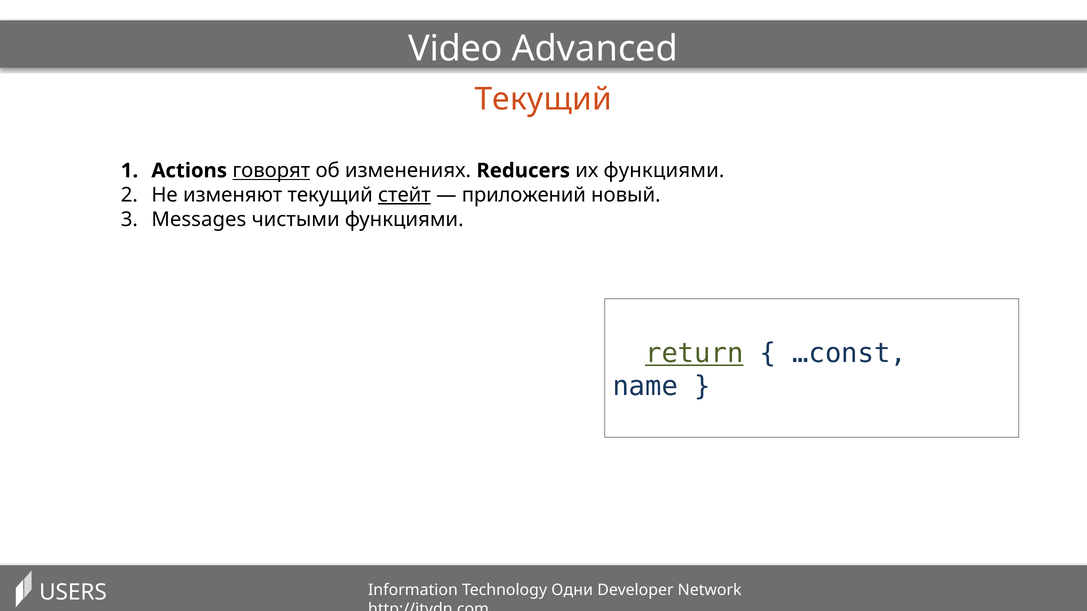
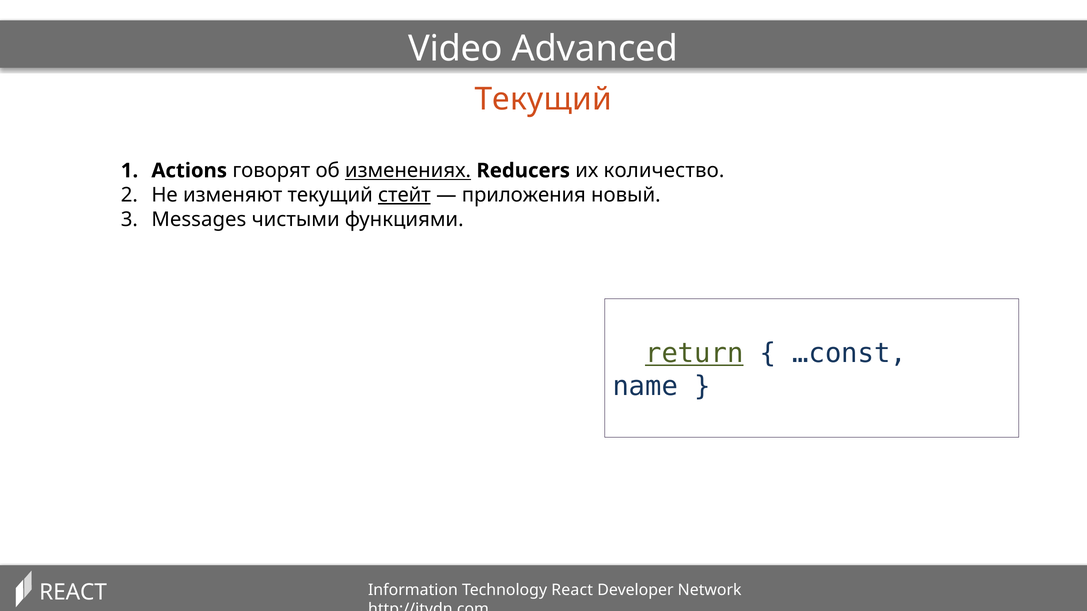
говорят underline: present -> none (271, 171)
изменениях underline: none -> present (408, 171)
их функциями: функциями -> количество (664, 171)
приложений: приложений -> приложения (524, 195)
Technology Одни: Одни -> React (572, 591)
USERS: USERS -> REACT (73, 593)
